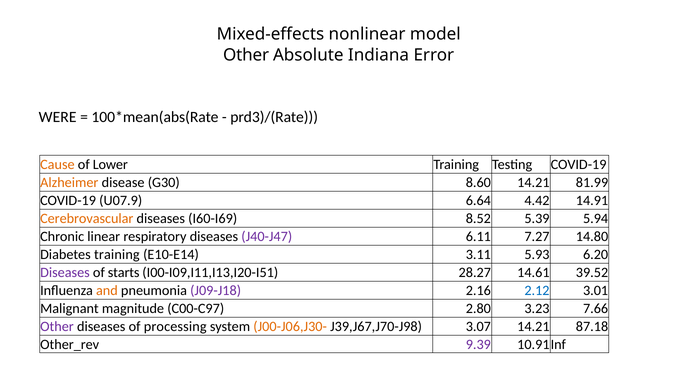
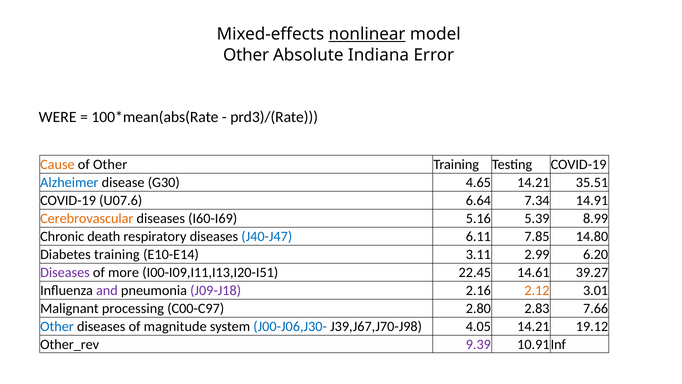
nonlinear underline: none -> present (367, 34)
of Lower: Lower -> Other (110, 165)
Alzheimer colour: orange -> blue (69, 183)
8.60: 8.60 -> 4.65 (478, 183)
81.99: 81.99 -> 35.51 (592, 183)
U07.9: U07.9 -> U07.6 (121, 200)
4.42: 4.42 -> 7.34 (537, 200)
8.52: 8.52 -> 5.16 (478, 218)
5.94: 5.94 -> 8.99 (596, 218)
linear: linear -> death (104, 236)
J40-J47 colour: purple -> blue (267, 236)
7.27: 7.27 -> 7.85 (537, 236)
5.93: 5.93 -> 2.99 (537, 254)
starts: starts -> more (124, 272)
28.27: 28.27 -> 22.45 (475, 272)
39.52: 39.52 -> 39.27 (592, 272)
and colour: orange -> purple (107, 290)
2.12 colour: blue -> orange (537, 290)
magnitude: magnitude -> processing (133, 308)
3.23: 3.23 -> 2.83 (537, 308)
Other colour: purple -> blue (57, 326)
processing: processing -> magnitude (175, 326)
J00-J06,J30- colour: orange -> blue (290, 326)
3.07: 3.07 -> 4.05 (478, 326)
87.18: 87.18 -> 19.12 (592, 326)
